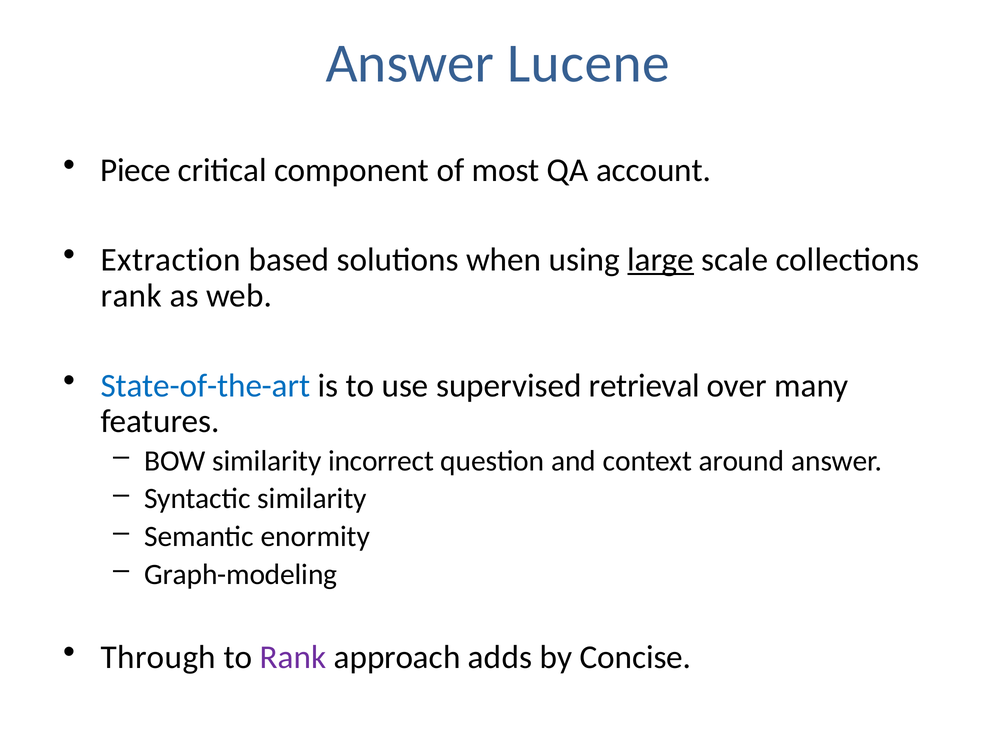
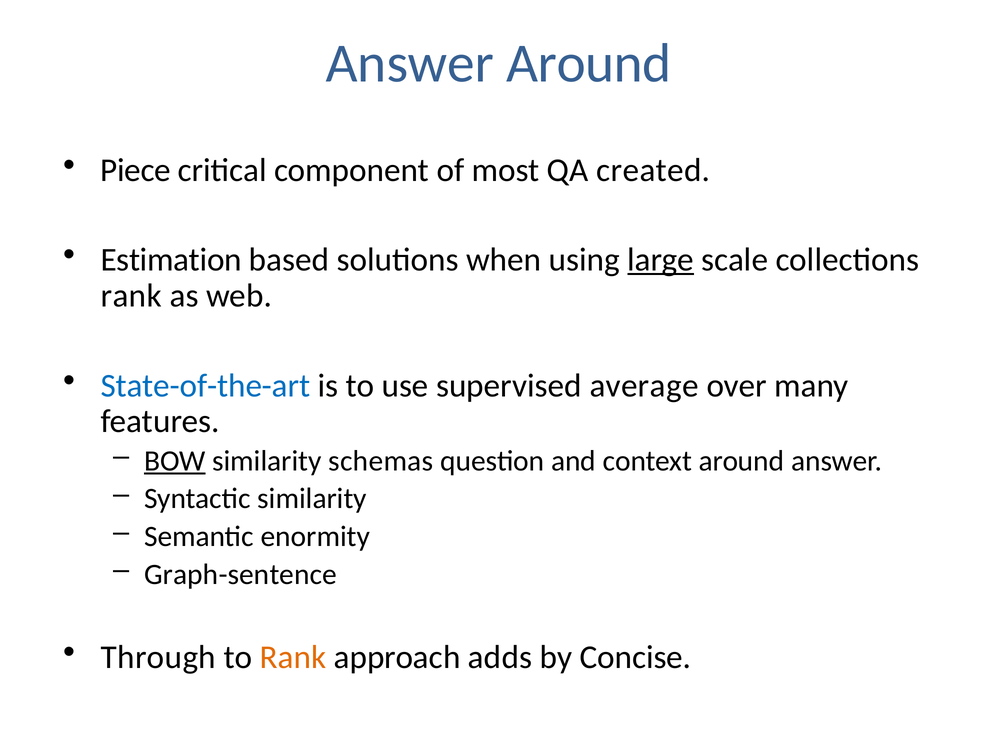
Answer Lucene: Lucene -> Around (589, 63)
account: account -> created (653, 170)
Extraction: Extraction -> Estimation (171, 260)
retrieval: retrieval -> average (644, 385)
BOW underline: none -> present (175, 461)
incorrect: incorrect -> schemas (381, 461)
Graph-modeling: Graph-modeling -> Graph-sentence (241, 574)
Rank colour: purple -> orange (293, 657)
